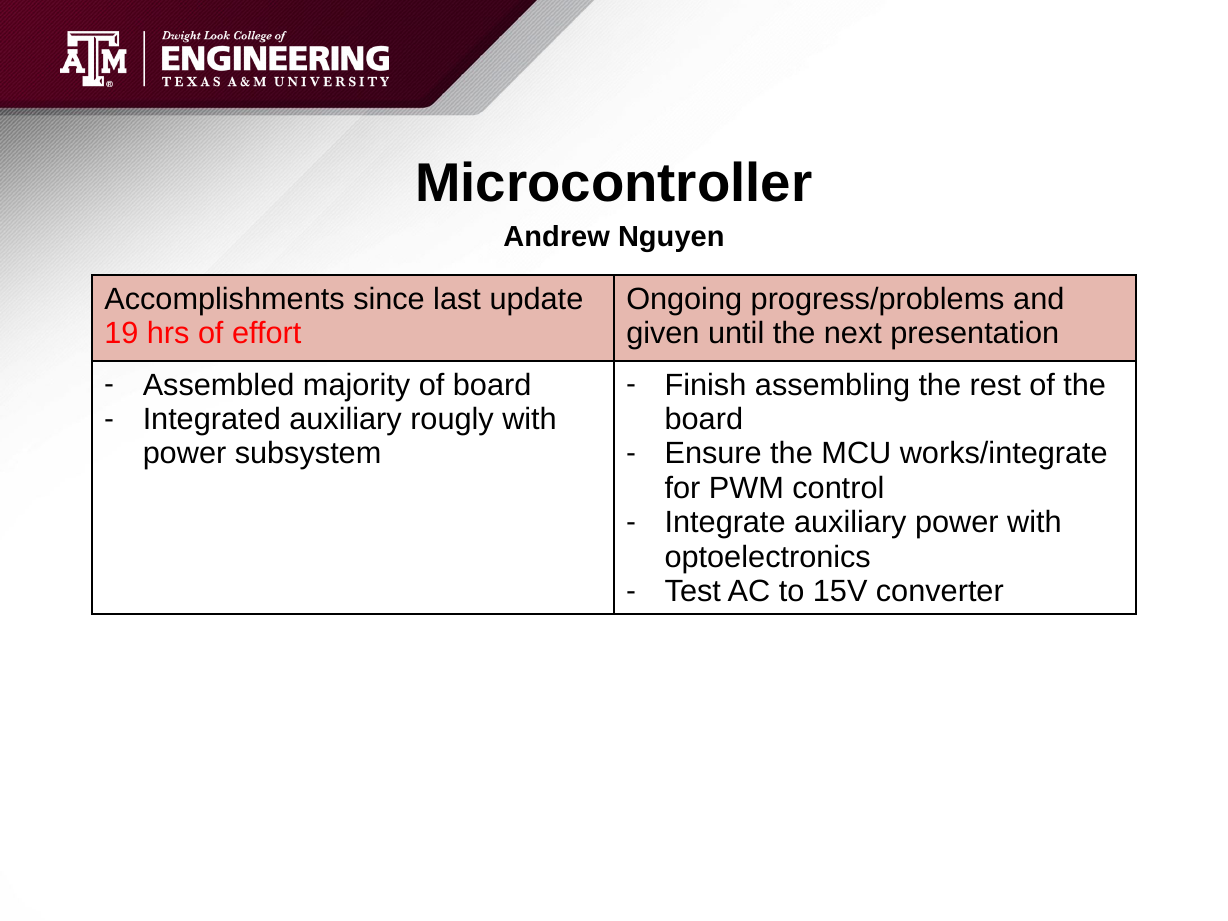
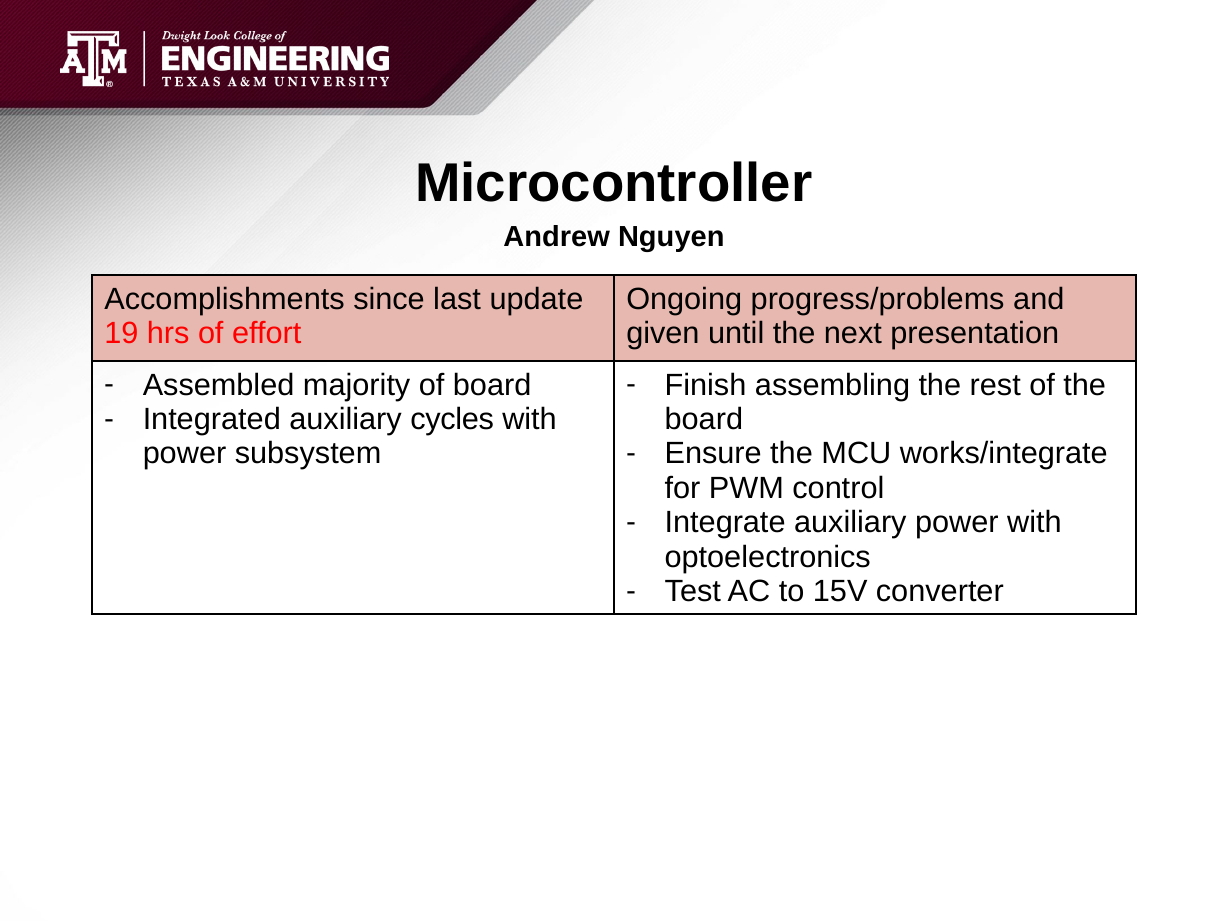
rougly: rougly -> cycles (452, 419)
